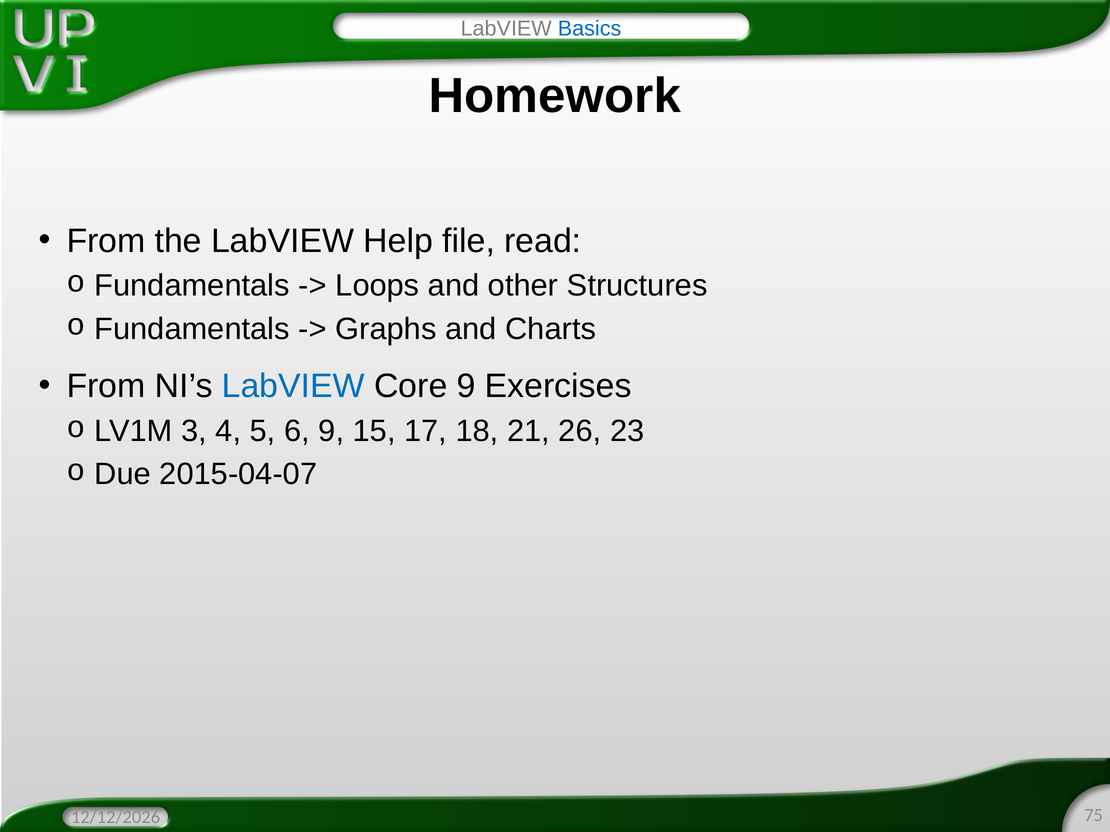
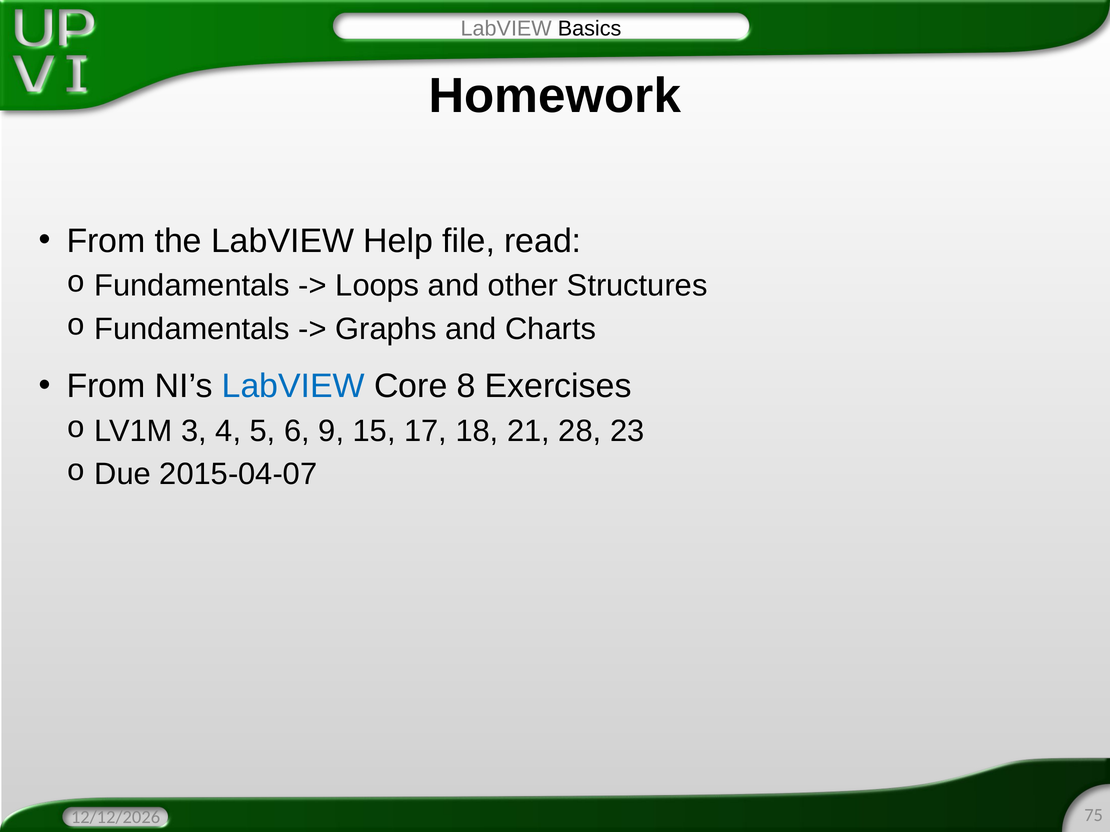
Basics colour: blue -> black (590, 29)
Core 9: 9 -> 8 (466, 387)
26: 26 -> 28 (580, 431)
